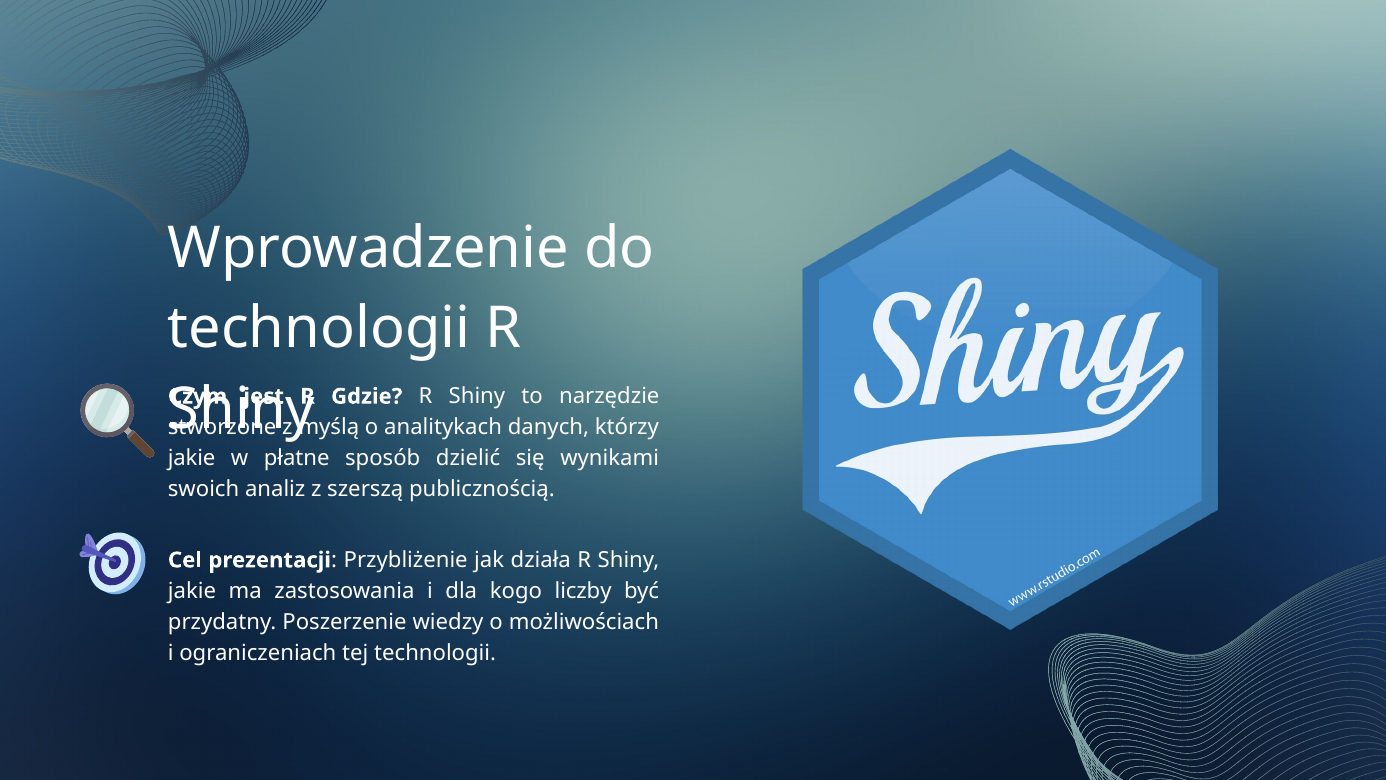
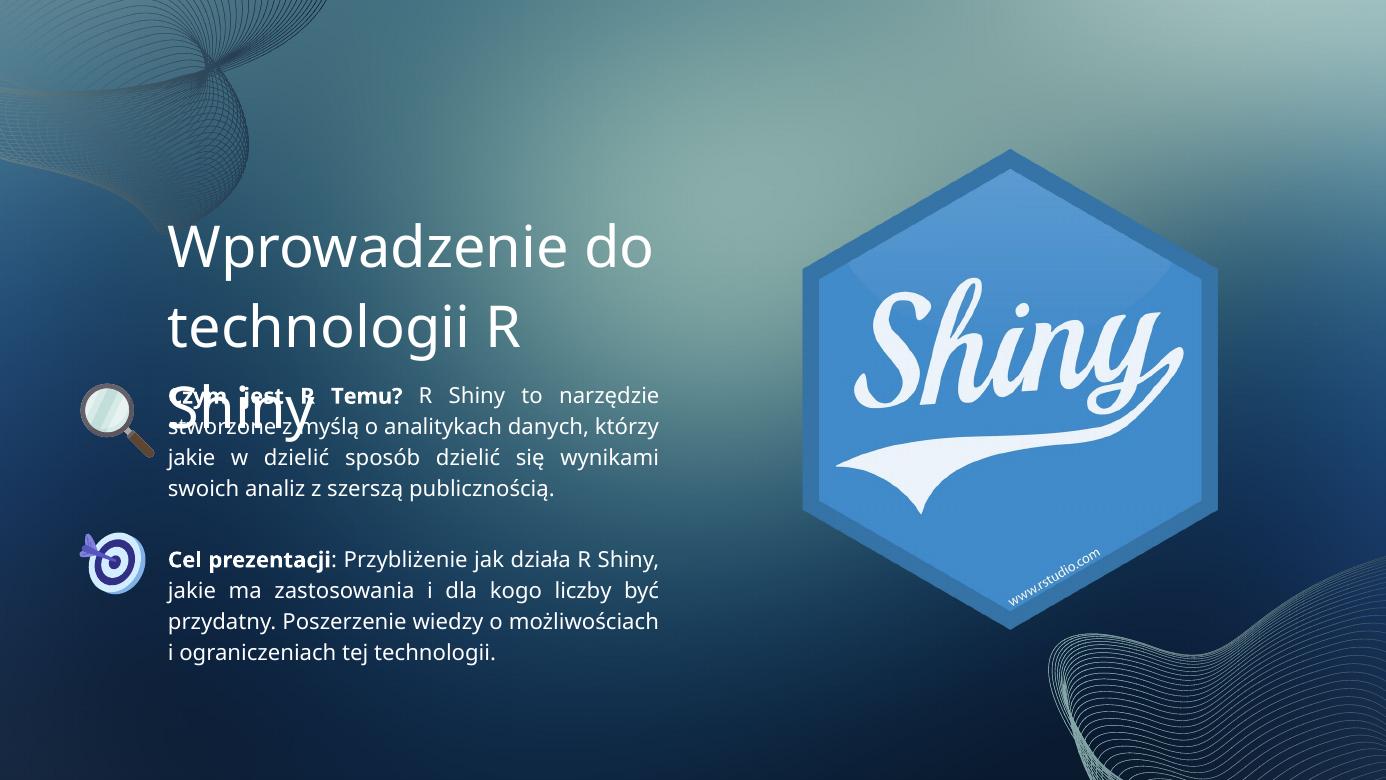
Gdzie: Gdzie -> Temu (367, 396)
w płatne: płatne -> dzielić (297, 458)
